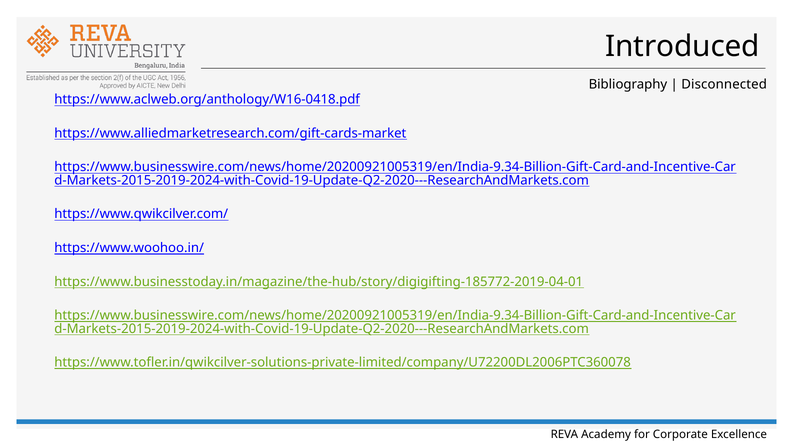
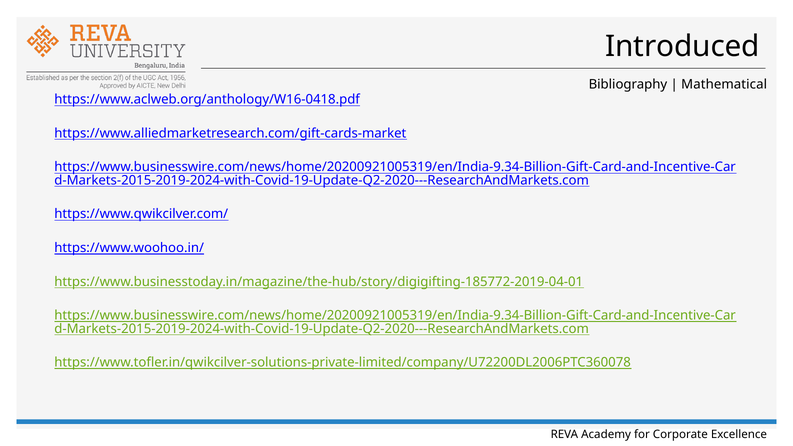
Disconnected: Disconnected -> Mathematical (724, 85)
